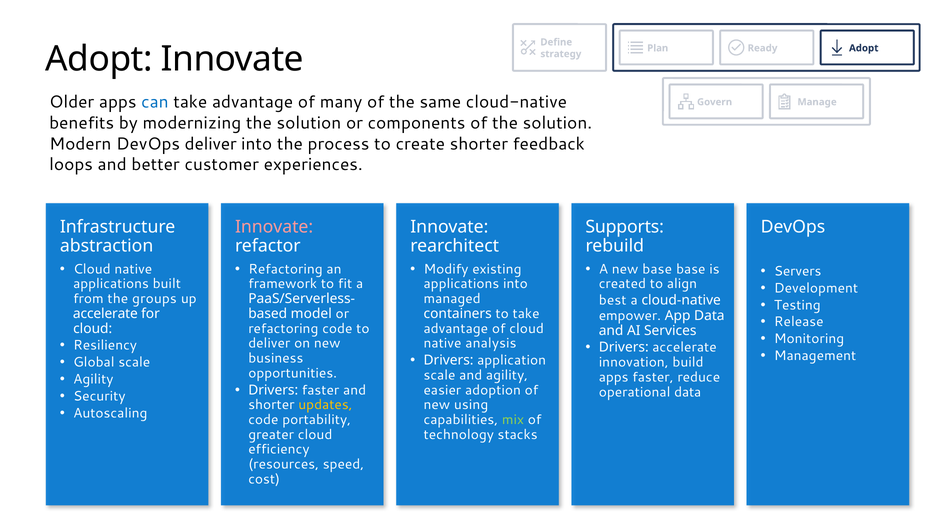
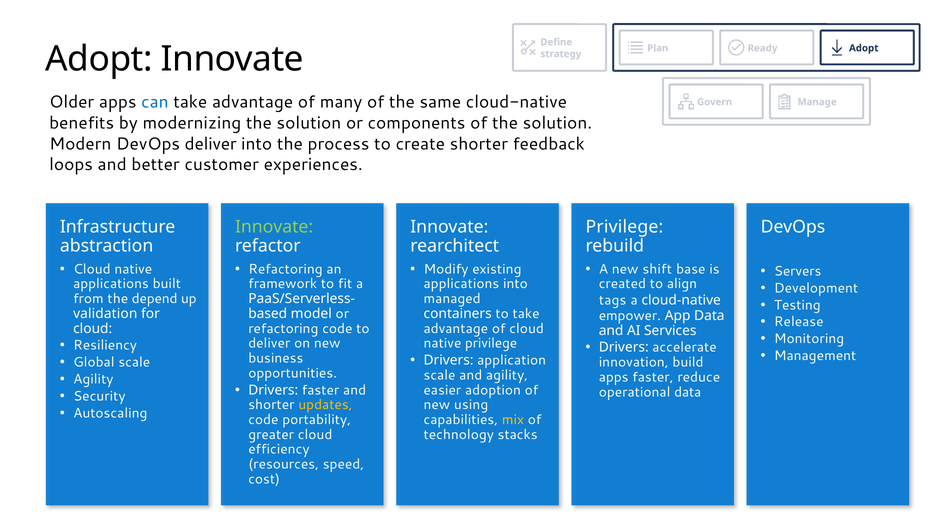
Innovate colour: pink -> light green (274, 227)
Supports: Supports -> Privilege (624, 227)
new base: base -> shift (657, 269)
groups: groups -> depend (155, 299)
best: best -> tags (613, 300)
accelerate: accelerate -> validation (105, 314)
native analysis: analysis -> privilege (491, 343)
mix colour: light green -> yellow (513, 420)
